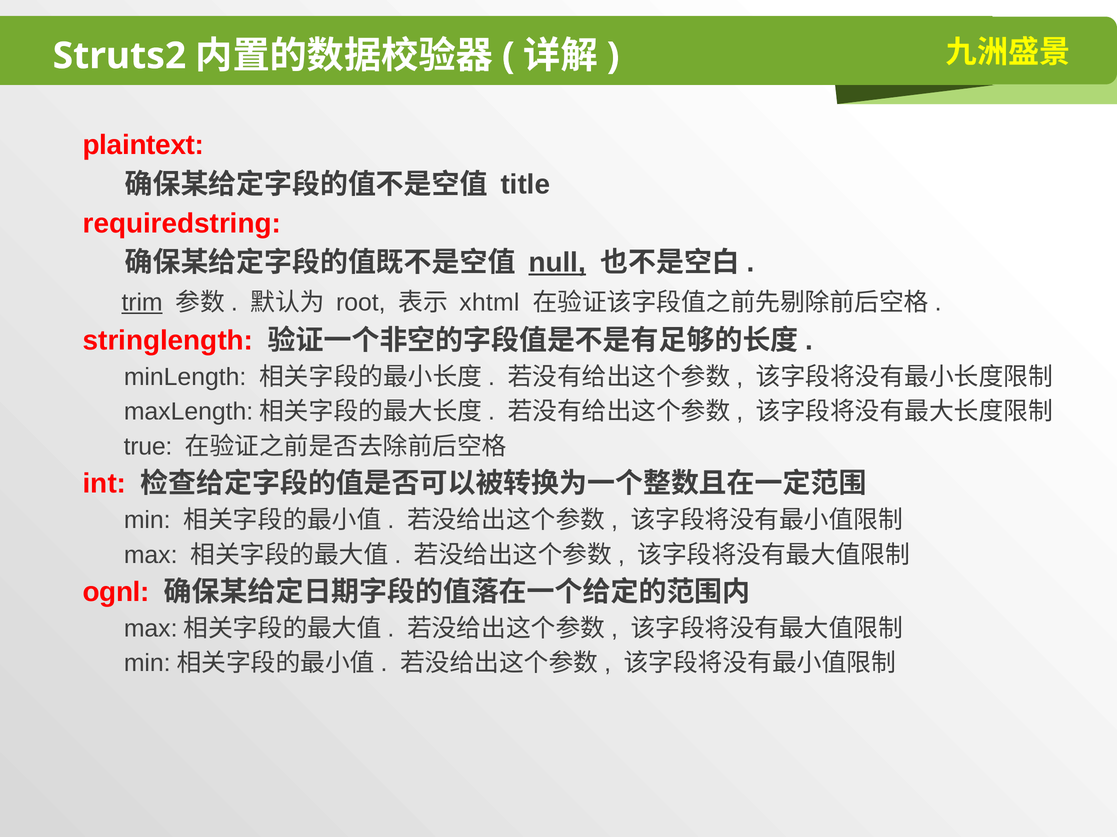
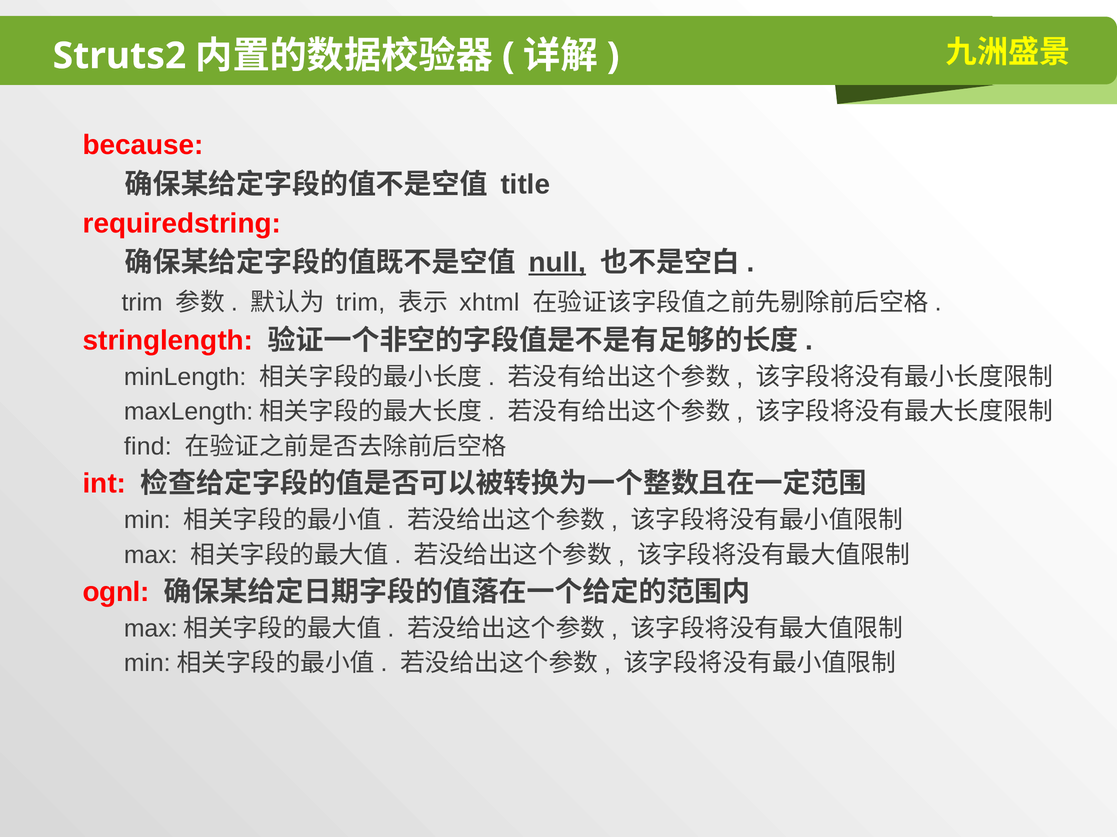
plaintext: plaintext -> because (143, 145)
trim underline: present -> none (142, 303)
root: root -> trim (361, 303)
true: true -> find (148, 447)
